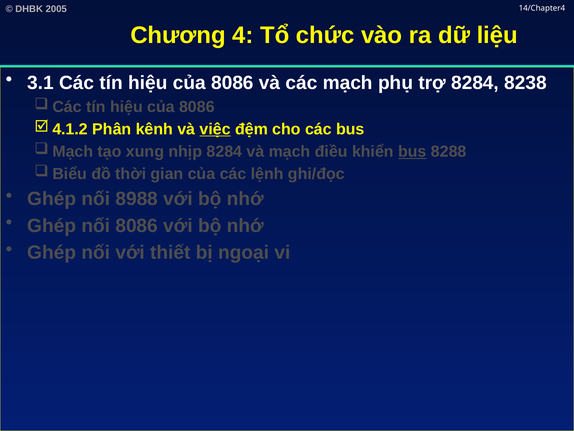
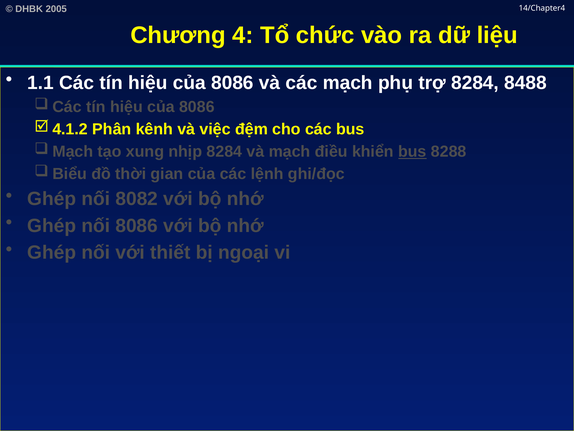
3.1: 3.1 -> 1.1 (41, 83)
8238: 8238 -> 8488 (525, 83)
việc underline: present -> none (215, 129)
8988: 8988 -> 8082 (137, 199)
